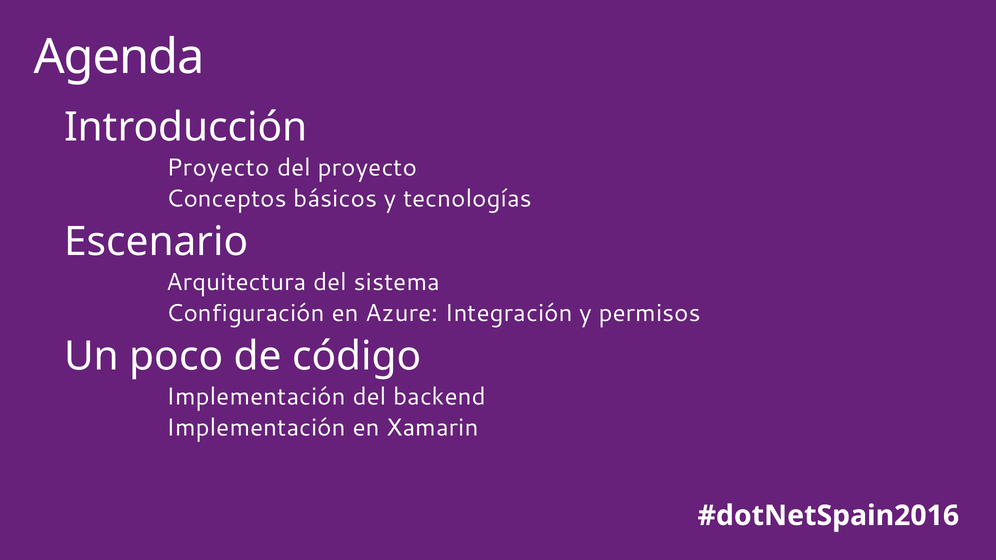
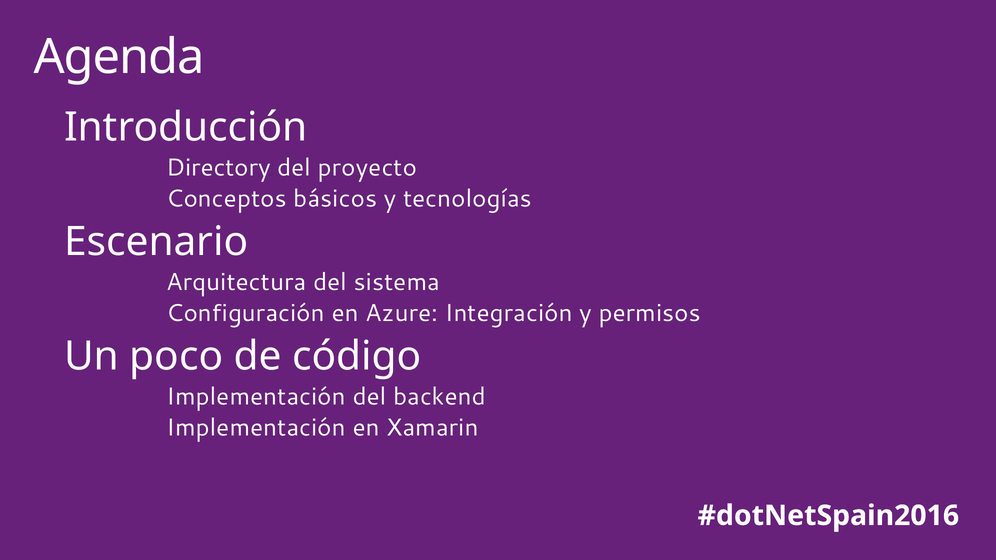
Proyecto: Proyecto -> Directory (219, 168)
